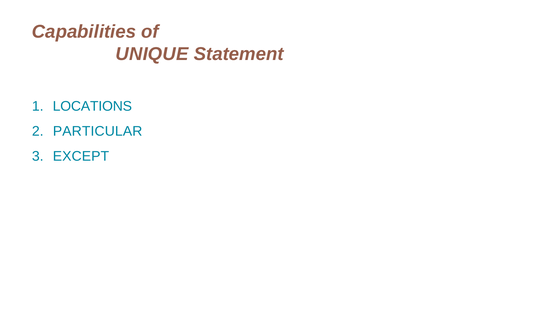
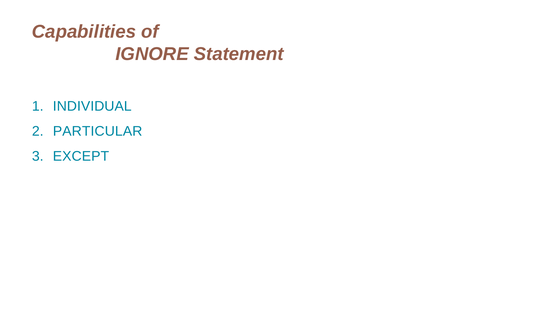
UNIQUE: UNIQUE -> IGNORE (152, 54)
LOCATIONS: LOCATIONS -> INDIVIDUAL (92, 106)
